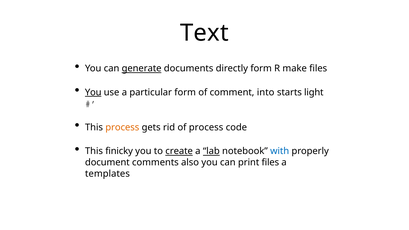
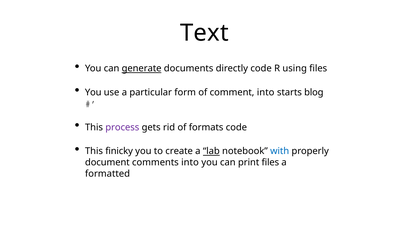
directly form: form -> code (261, 69)
make: make -> using (295, 69)
You underline: present -> none (93, 92)
light: light -> blog (314, 92)
process colour: orange -> purple (122, 127)
of process: process -> formats (206, 127)
create underline: present -> none (179, 151)
comments also: also -> into (190, 162)
templates: templates -> formatted (107, 174)
